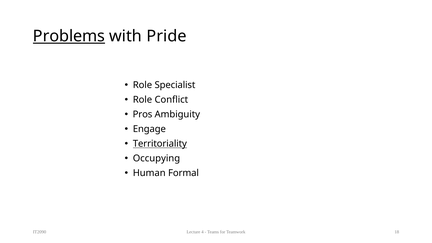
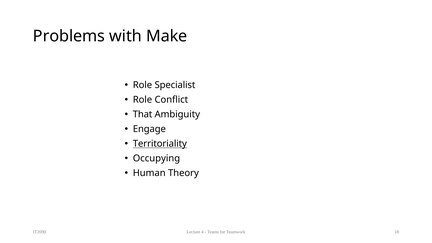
Problems underline: present -> none (69, 36)
Pride: Pride -> Make (167, 36)
Pros: Pros -> That (143, 114)
Formal: Formal -> Theory (183, 173)
